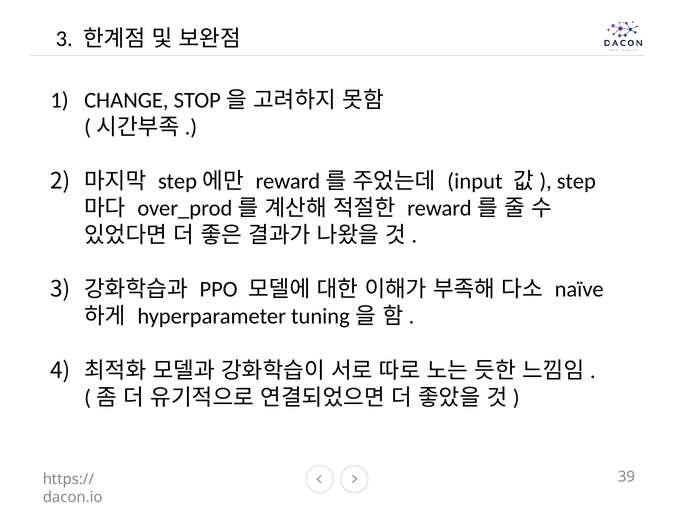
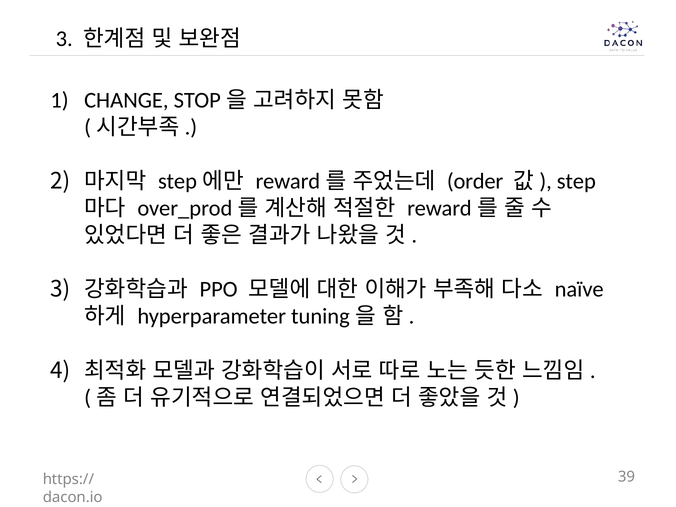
input: input -> order (475, 181)
